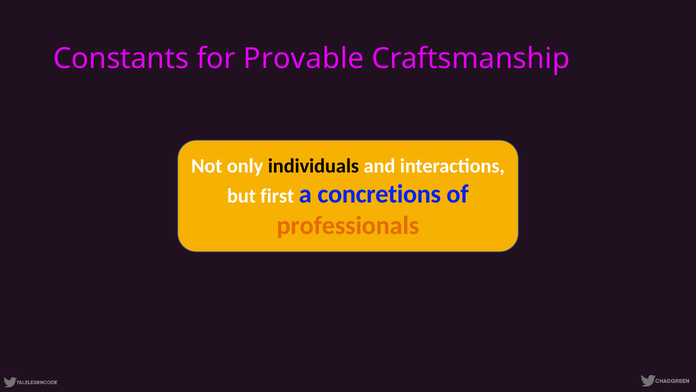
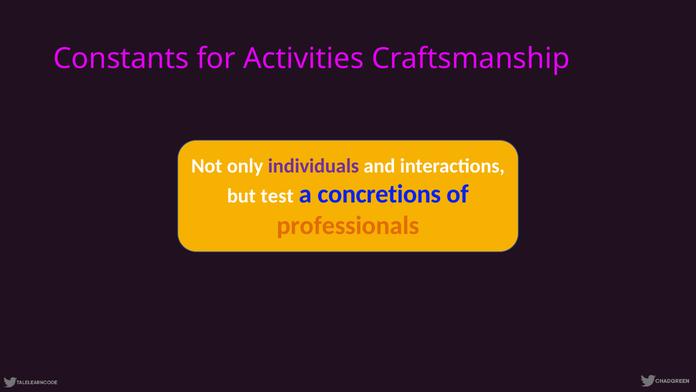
Provable: Provable -> Activities (304, 58)
individuals colour: black -> purple (313, 166)
first: first -> test (277, 196)
